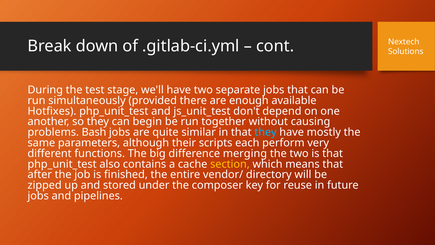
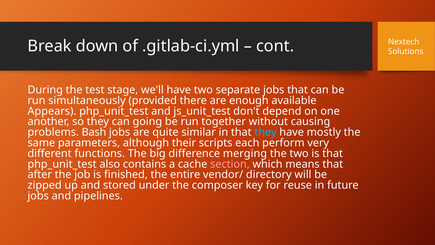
Hotfixes: Hotfixes -> Appears (52, 111)
begin: begin -> going (147, 122)
section colour: yellow -> pink (230, 164)
